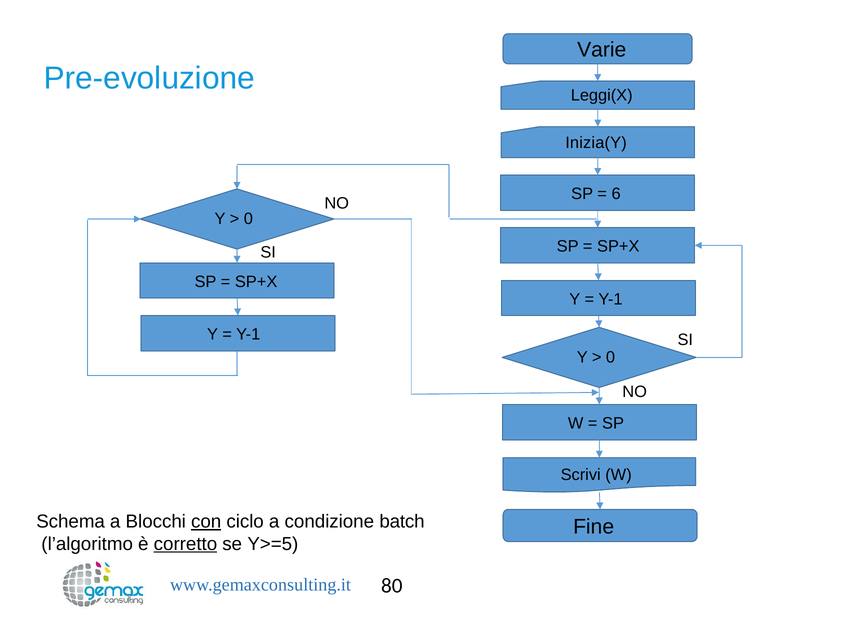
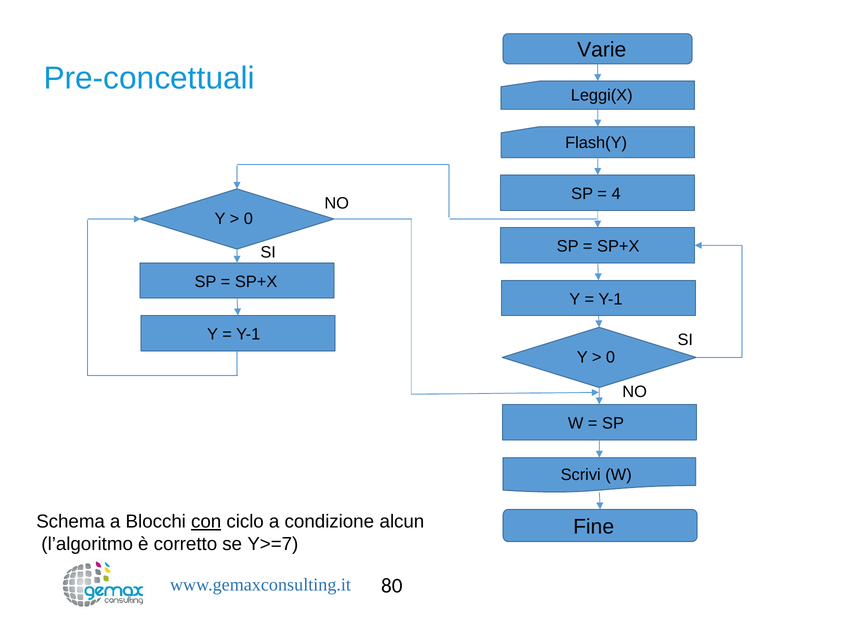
Pre-evoluzione: Pre-evoluzione -> Pre-concettuali (149, 78)
Inizia(Y: Inizia(Y -> Flash(Y (596, 143)
6: 6 -> 4 (616, 194)
batch: batch -> alcun (402, 522)
corretto underline: present -> none (185, 544)
Y>=5: Y>=5 -> Y>=7 (273, 544)
